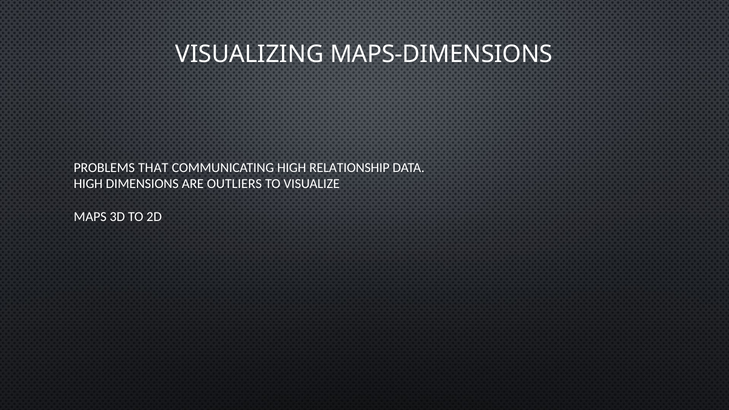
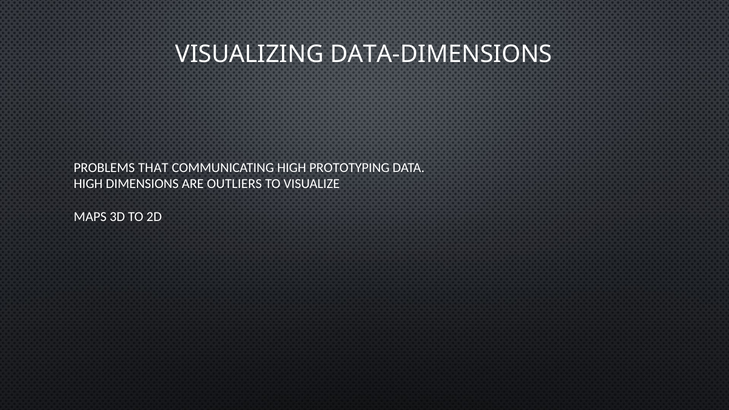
MAPS-DIMENSIONS: MAPS-DIMENSIONS -> DATA-DIMENSIONS (441, 54)
RELATIONSHIP: RELATIONSHIP -> PROTOTYPING (349, 168)
